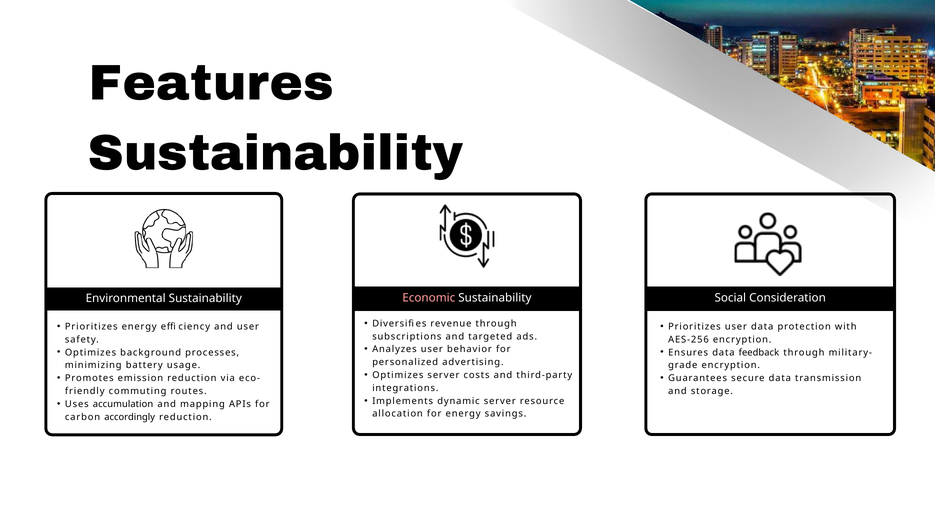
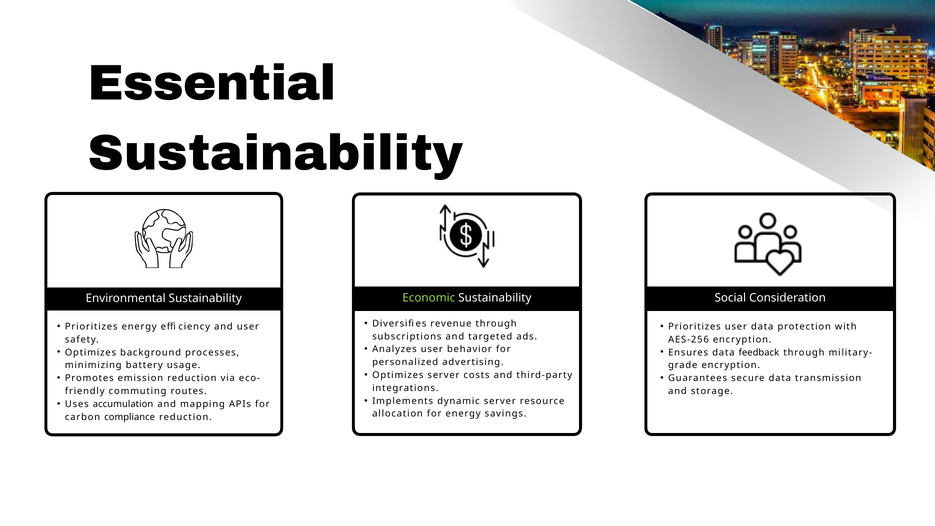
Features: Features -> Essential (212, 83)
Economic colour: pink -> light green (429, 298)
accordingly: accordingly -> compliance (130, 417)
